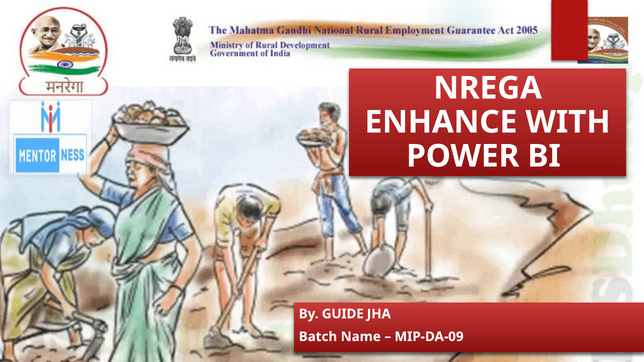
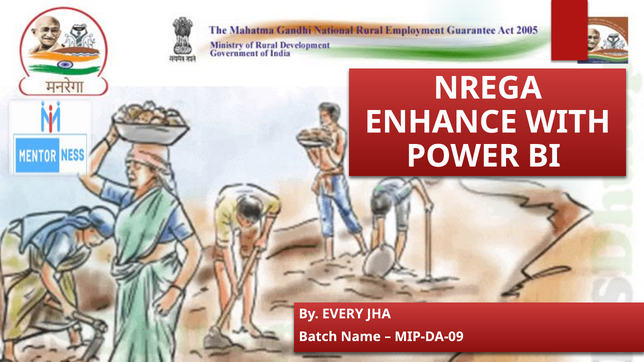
GUIDE: GUIDE -> EVERY (343, 314)
